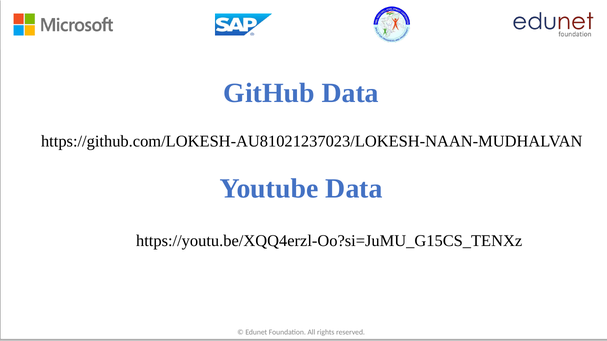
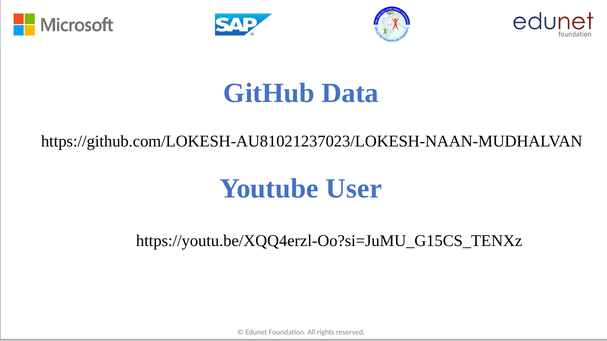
Youtube Data: Data -> User (354, 189)
